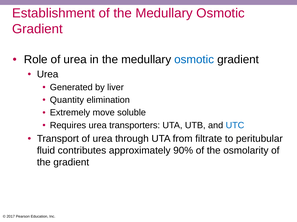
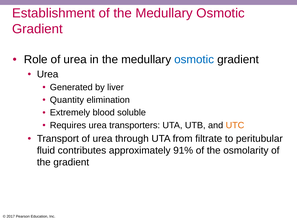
move: move -> blood (104, 113)
UTC colour: blue -> orange (235, 126)
90%: 90% -> 91% (183, 151)
